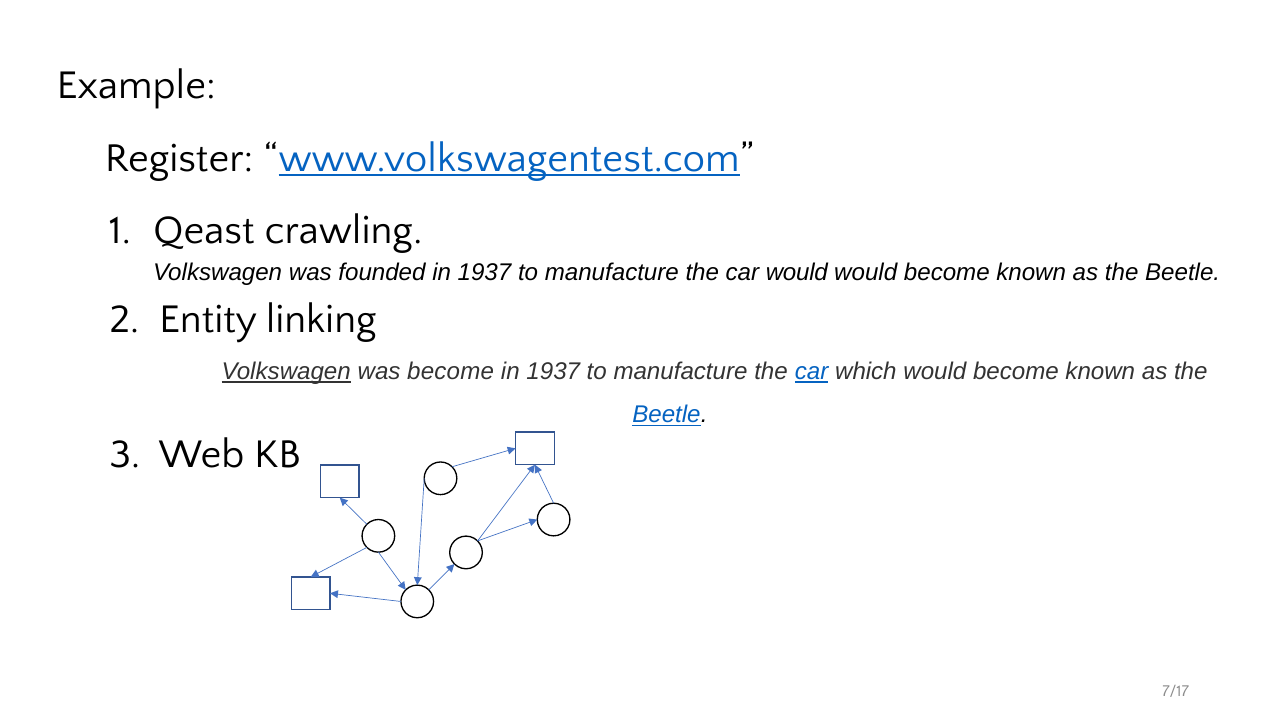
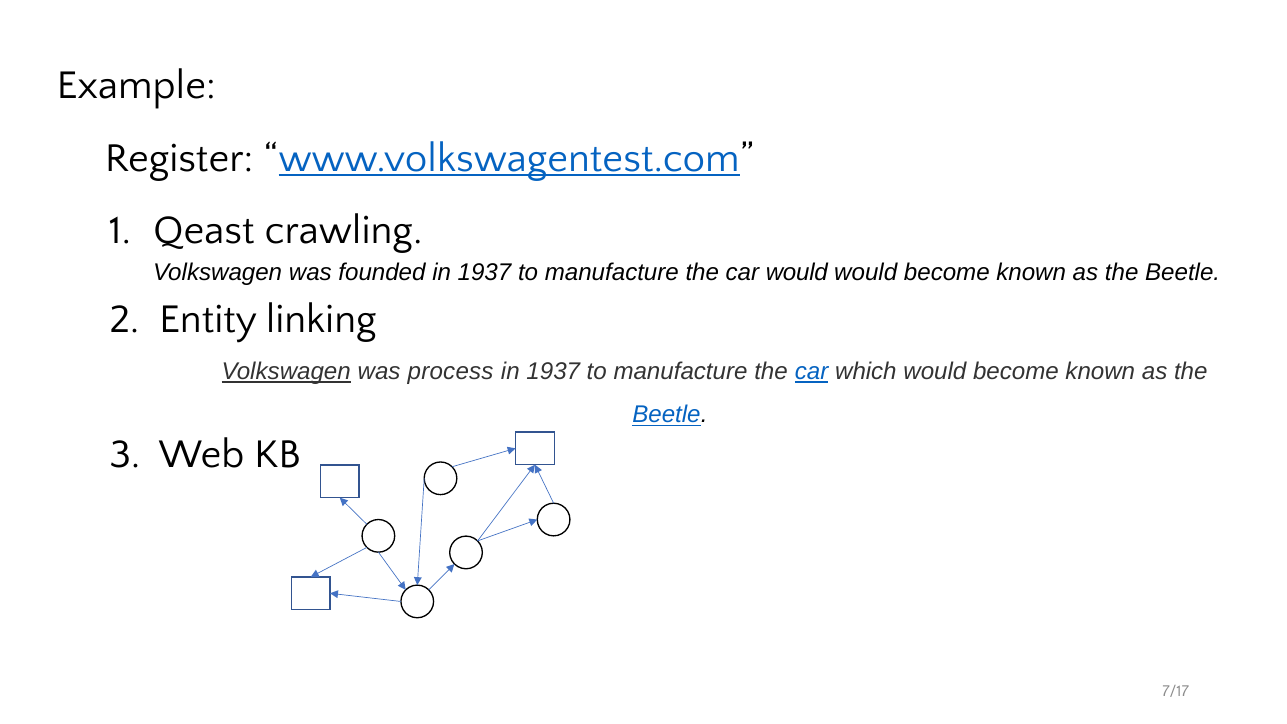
was become: become -> process (451, 371)
